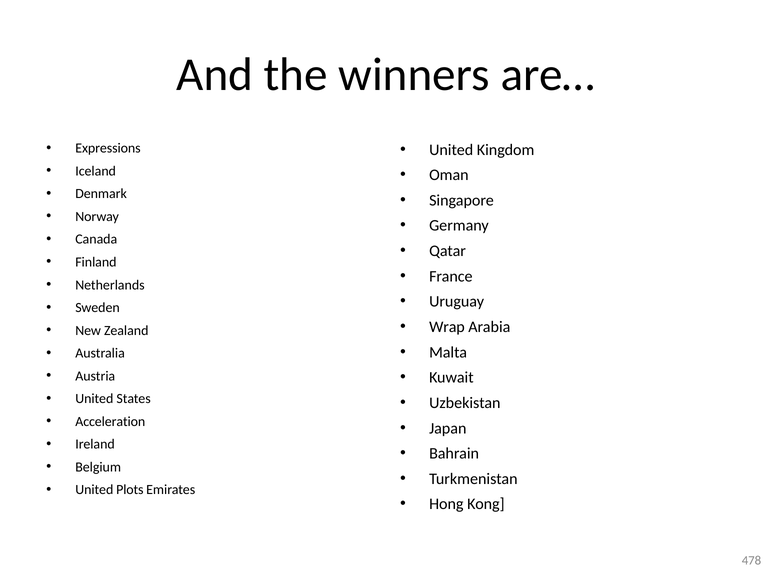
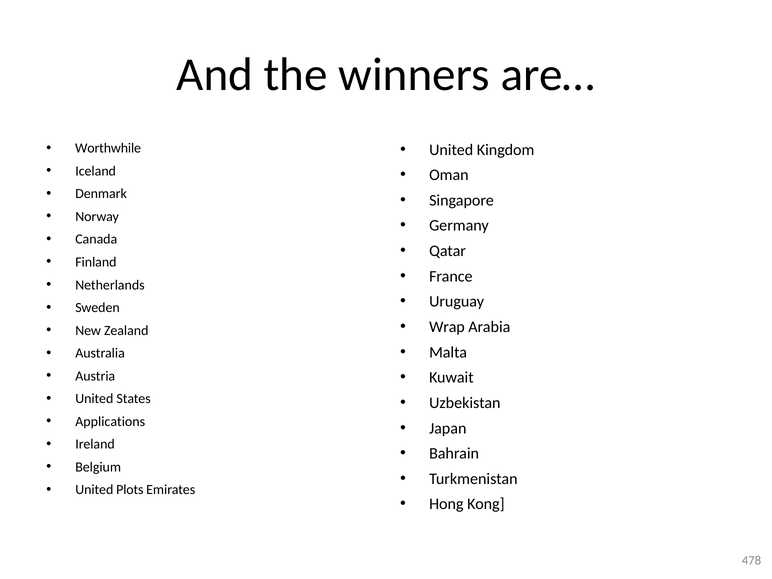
Expressions: Expressions -> Worthwhile (108, 148)
Acceleration: Acceleration -> Applications (110, 421)
